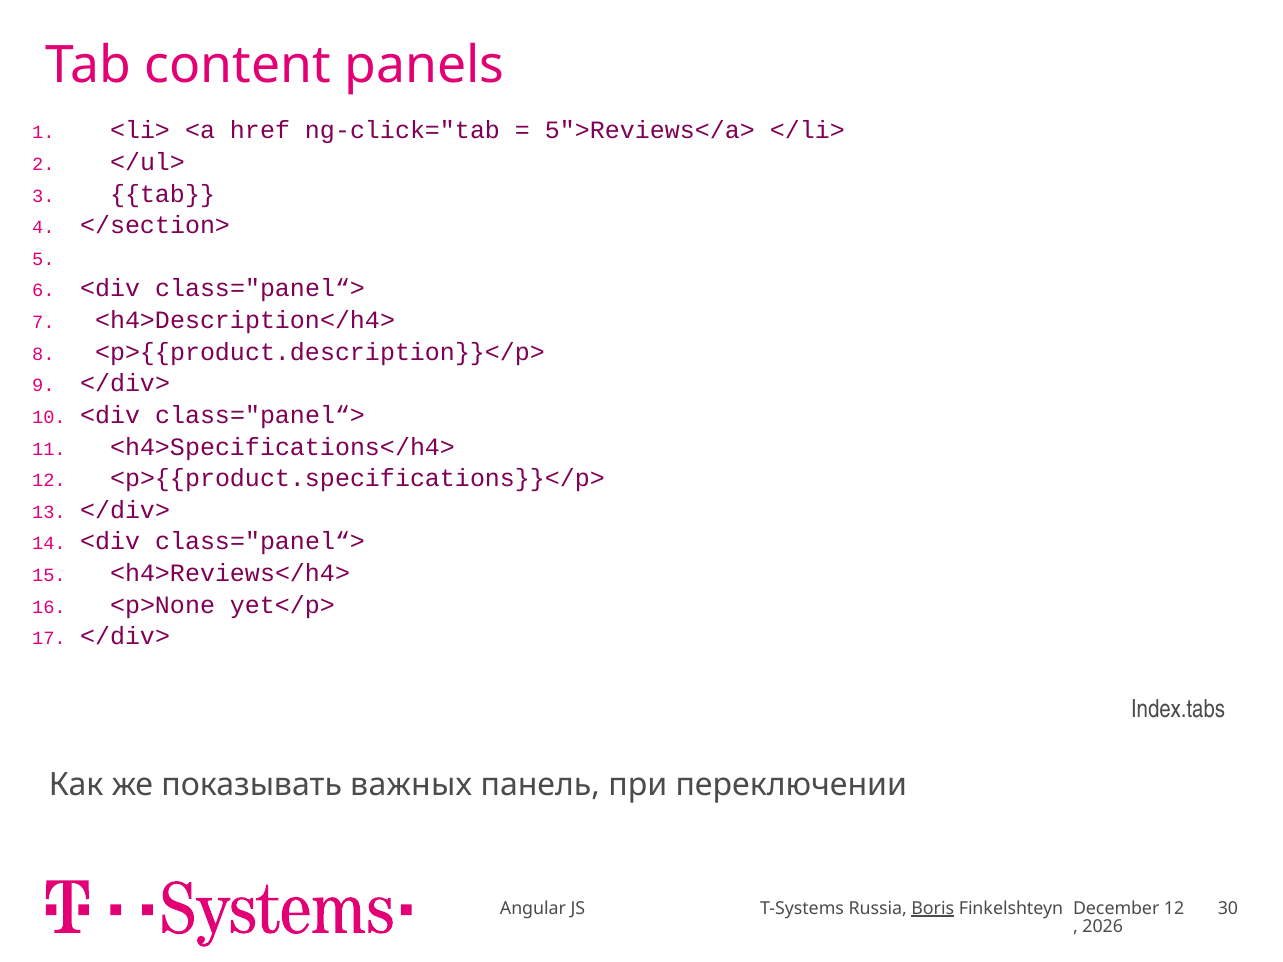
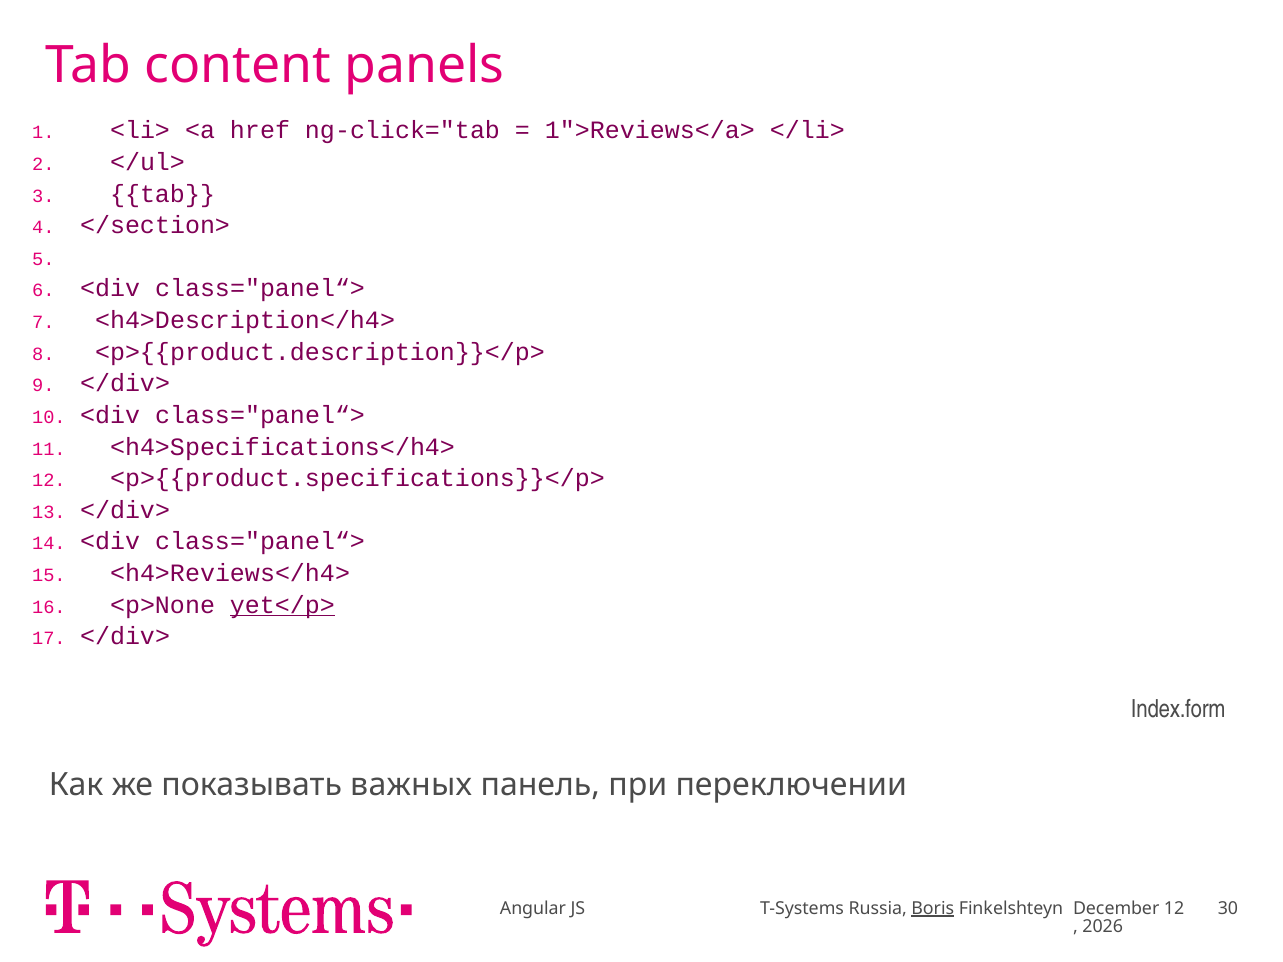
5">Reviews</a>: 5">Reviews</a> -> 1">Reviews</a> (650, 131)
yet</p> underline: none -> present (282, 605)
Index.tabs: Index.tabs -> Index.form (1178, 709)
